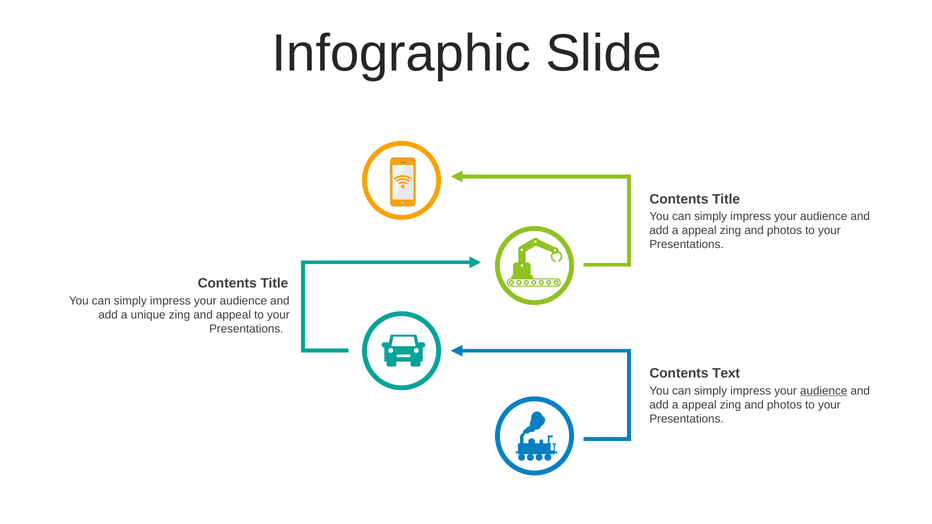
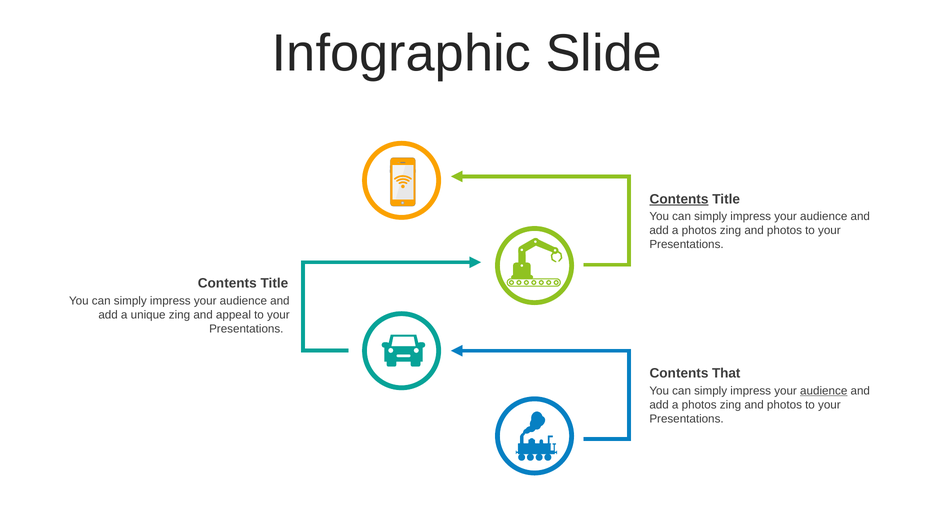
Contents underline: none -> present (679, 199)
appeal: appeal -> photos (699, 231)
Text: Text -> That (726, 374)
appeal: appeal -> photos (699, 405)
